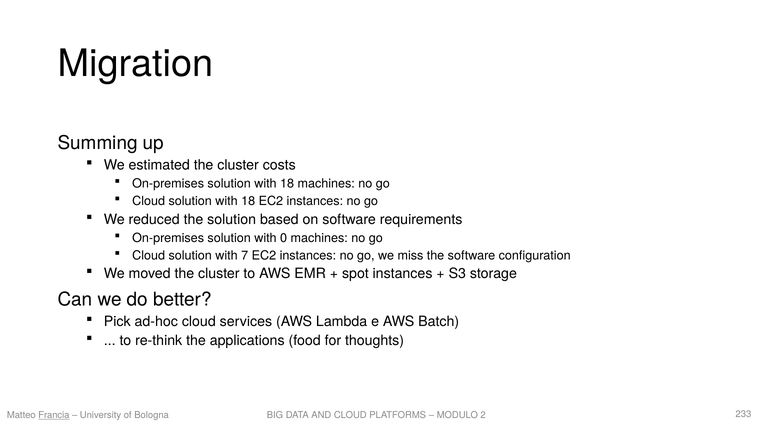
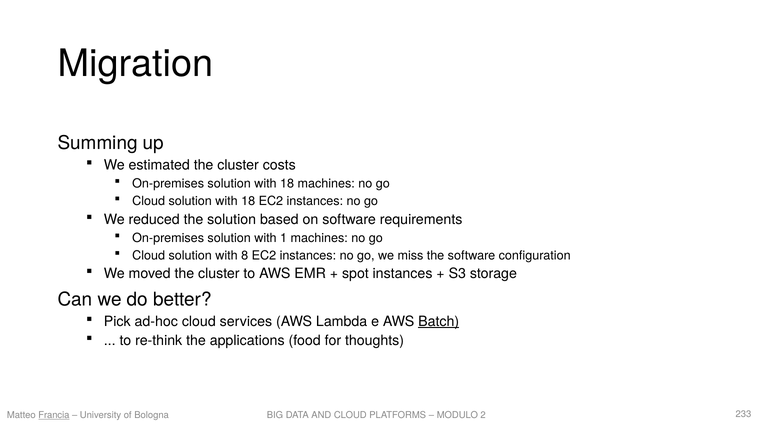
0: 0 -> 1 (284, 238)
7: 7 -> 8 (245, 255)
Batch underline: none -> present (439, 321)
